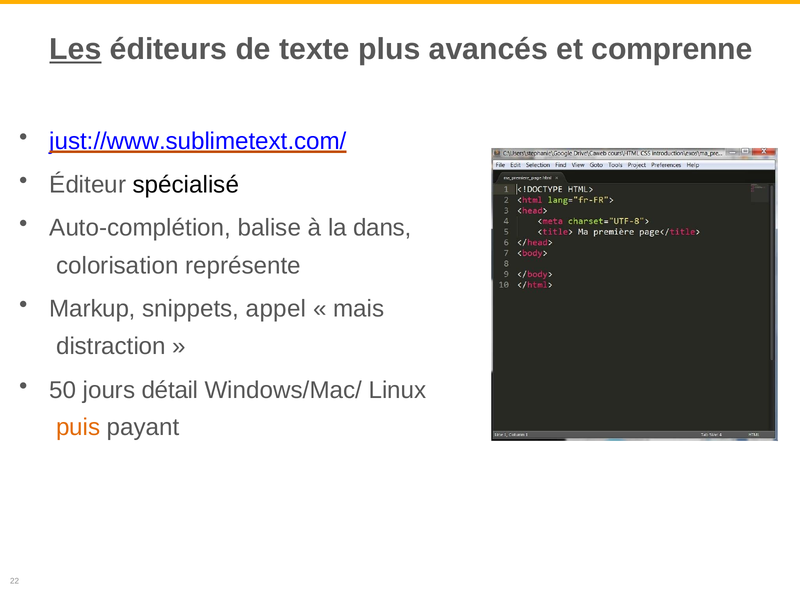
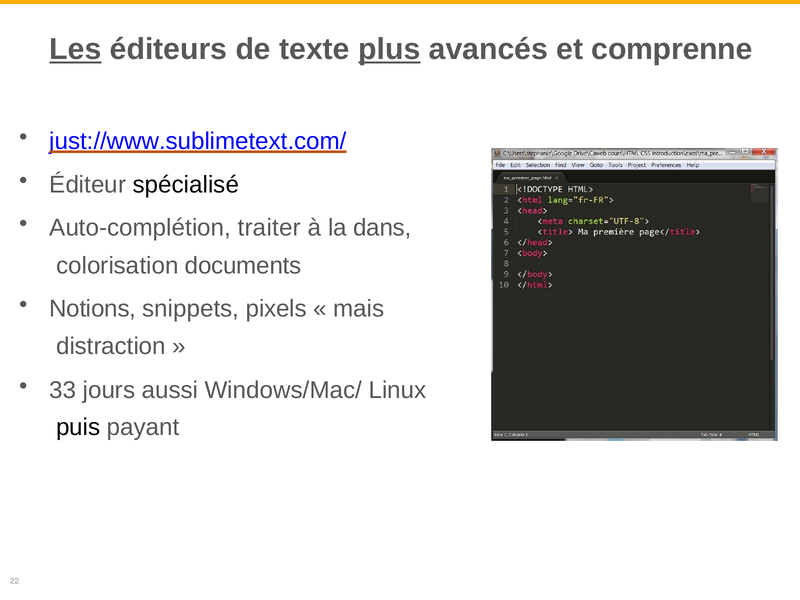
plus underline: none -> present (389, 50)
balise: balise -> traiter (269, 228)
représente: représente -> documents (243, 266)
Markup: Markup -> Notions (93, 309)
appel: appel -> pixels (276, 309)
50: 50 -> 33 (63, 390)
détail: détail -> aussi (170, 390)
puis colour: orange -> black (78, 428)
